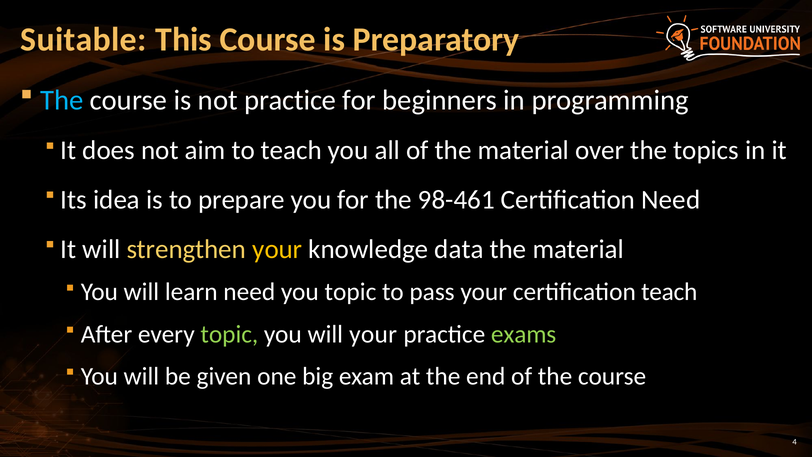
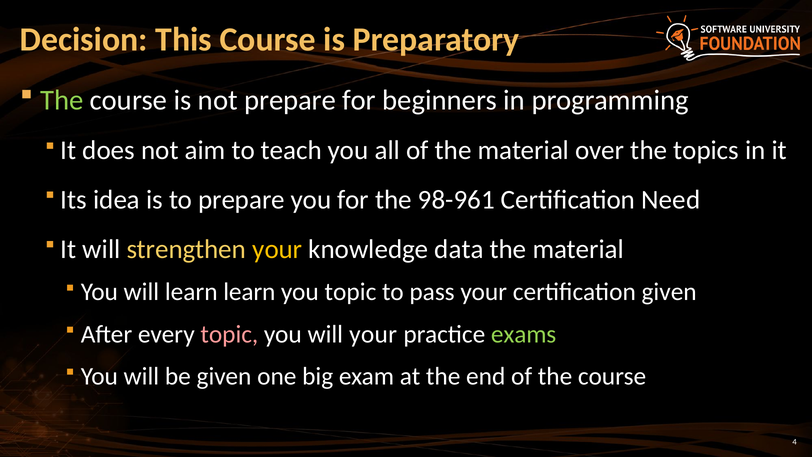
Suitable: Suitable -> Decision (84, 39)
The colour: light blue -> light green (62, 100)
not practice: practice -> prepare (290, 100)
98-461: 98-461 -> 98-961 (456, 200)
learn need: need -> learn (249, 292)
certification teach: teach -> given (669, 292)
topic colour: light green -> pink (229, 334)
